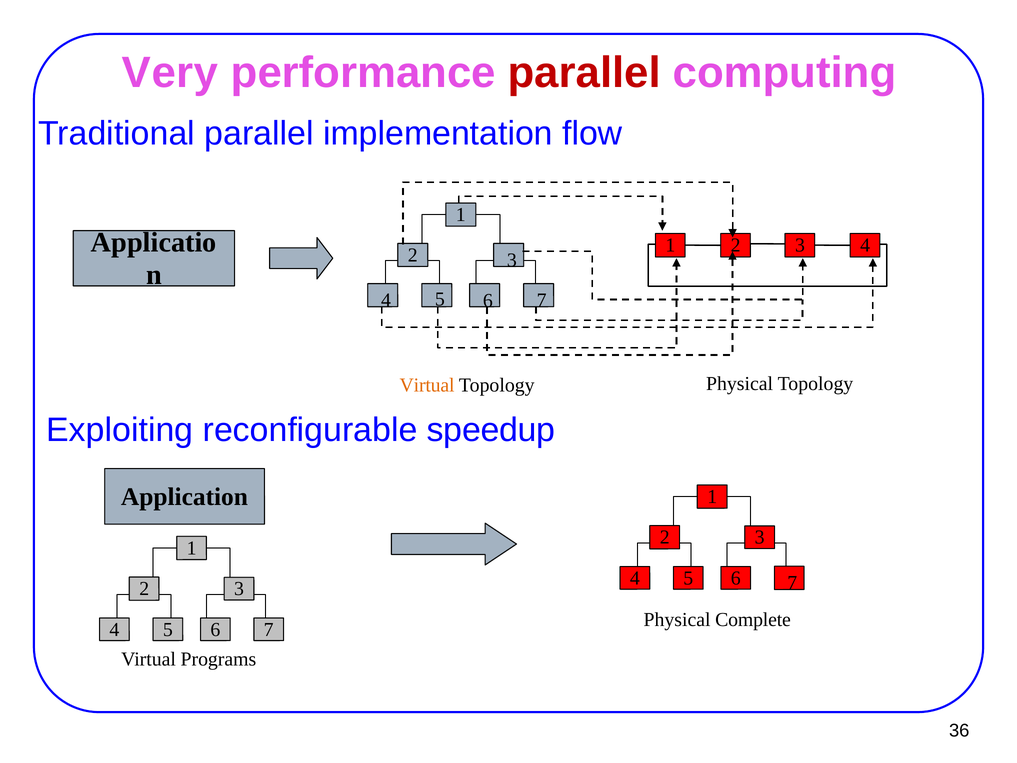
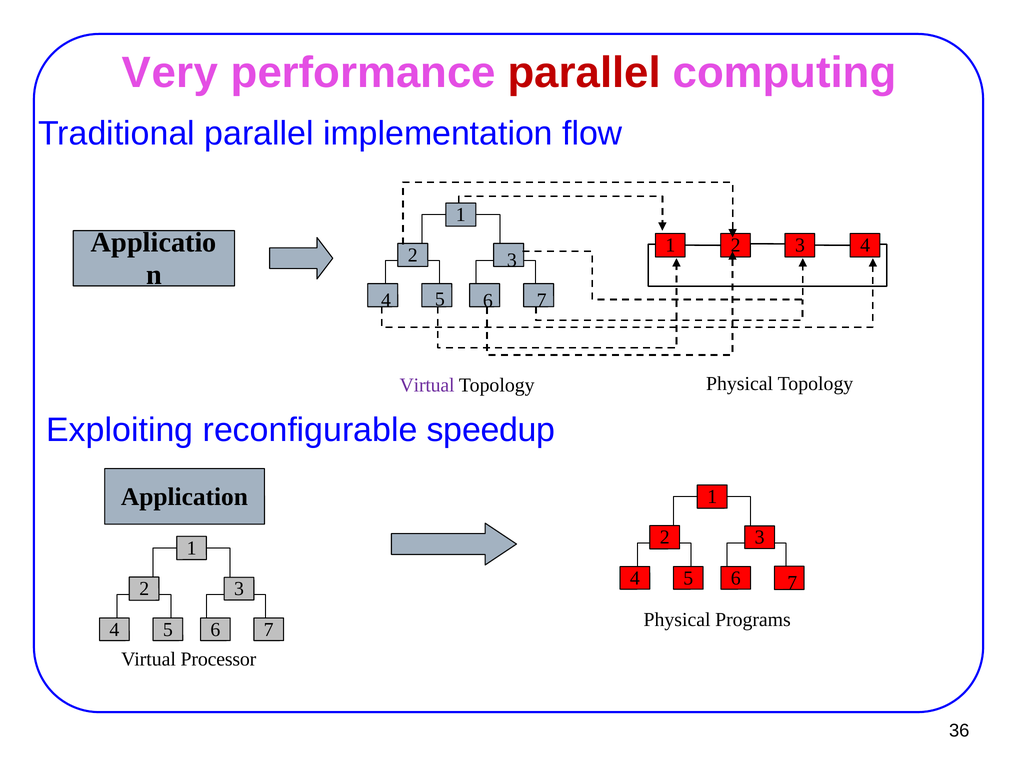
Virtual colour: orange -> purple (427, 385)
Complete: Complete -> Programs (753, 620)
Programs: Programs -> Processor (218, 659)
